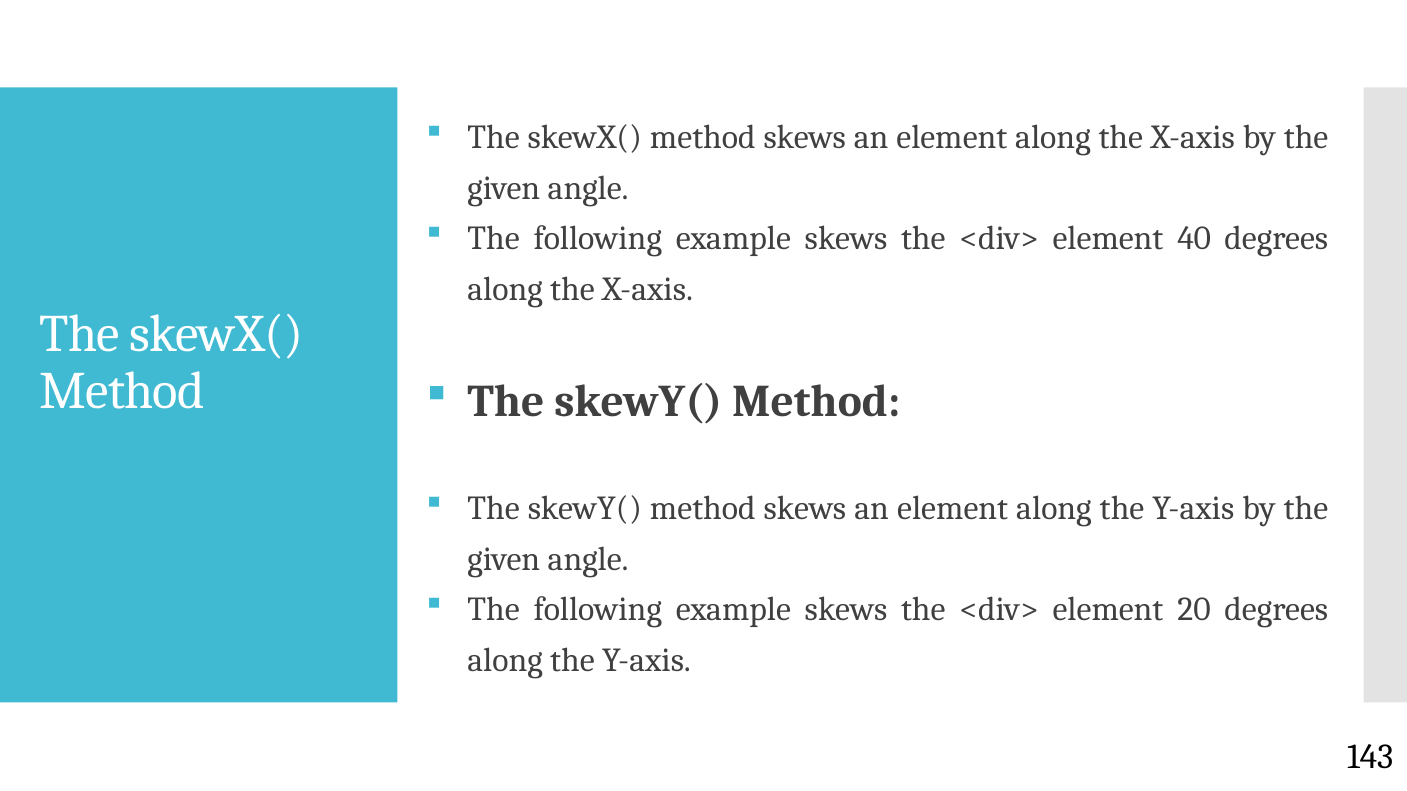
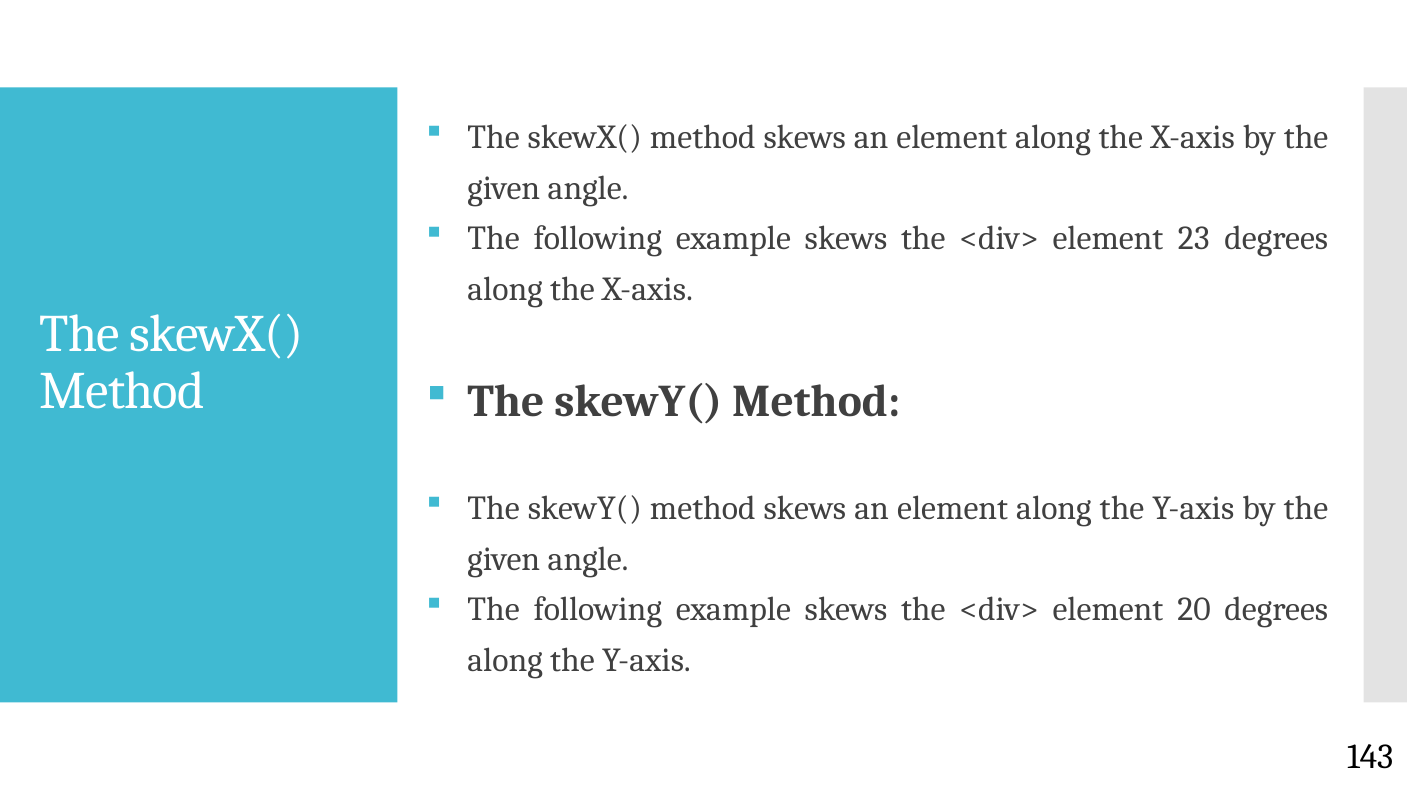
40: 40 -> 23 (1194, 239)
